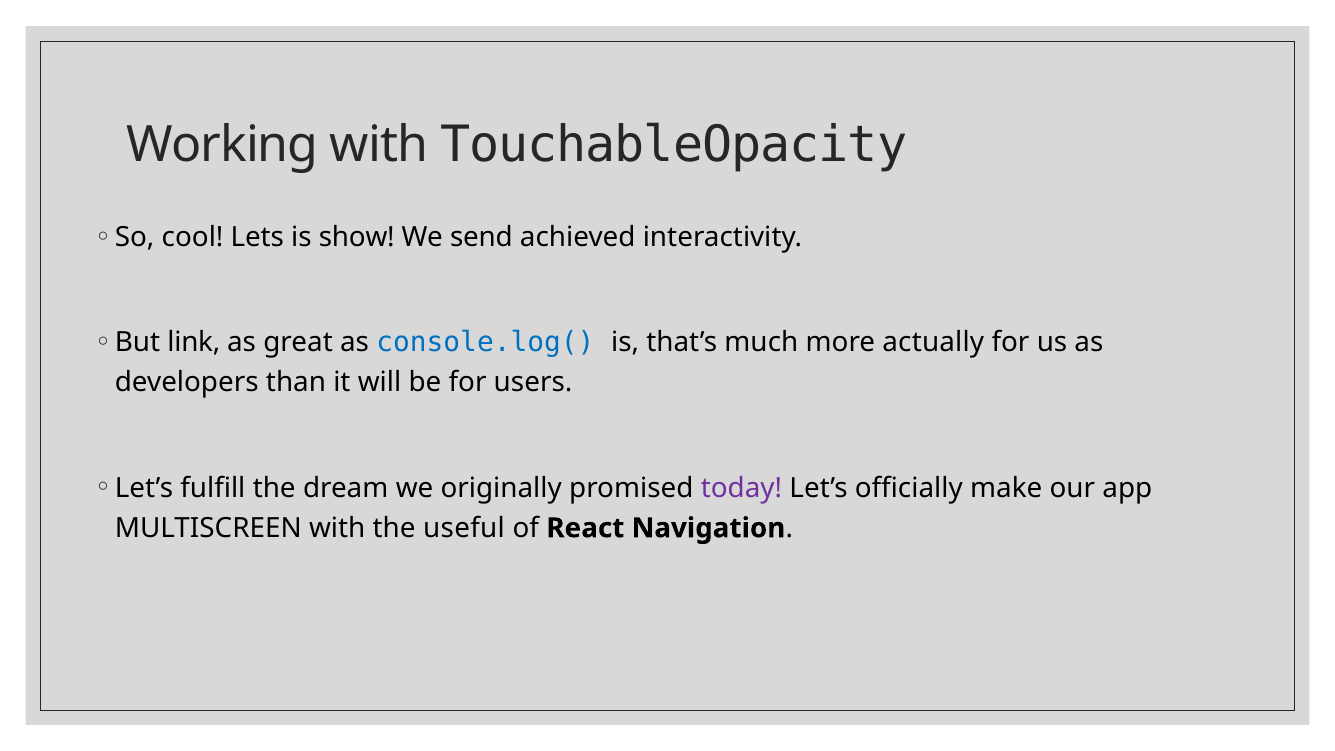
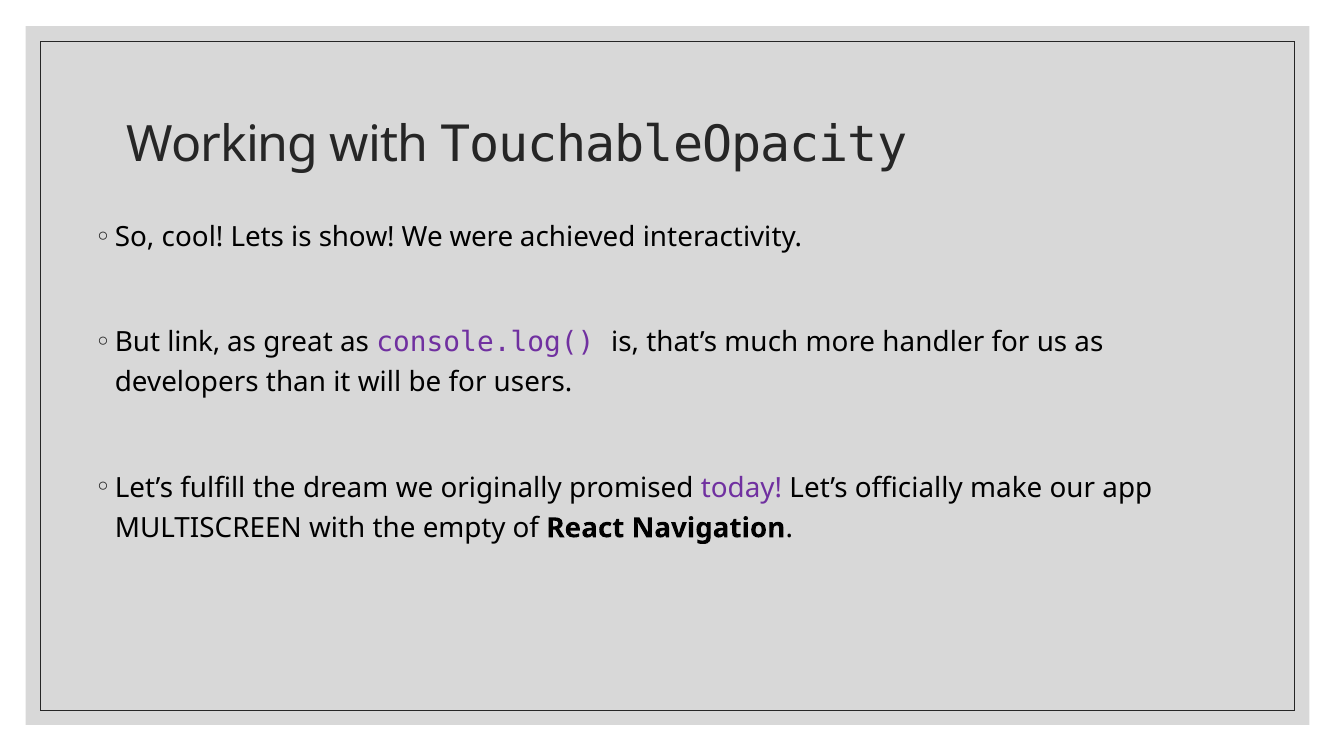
send: send -> were (481, 237)
console.log( colour: blue -> purple (485, 343)
actually: actually -> handler (933, 343)
useful: useful -> empty (464, 528)
